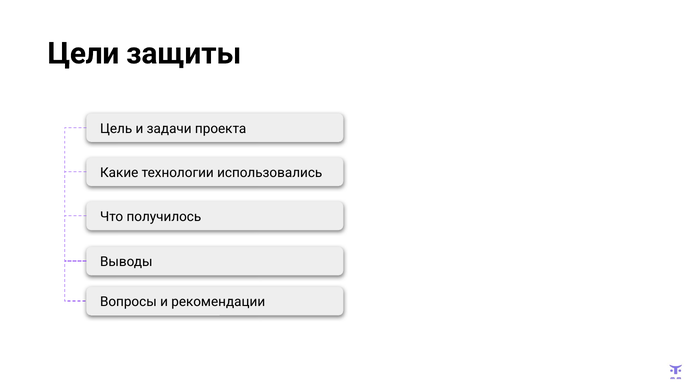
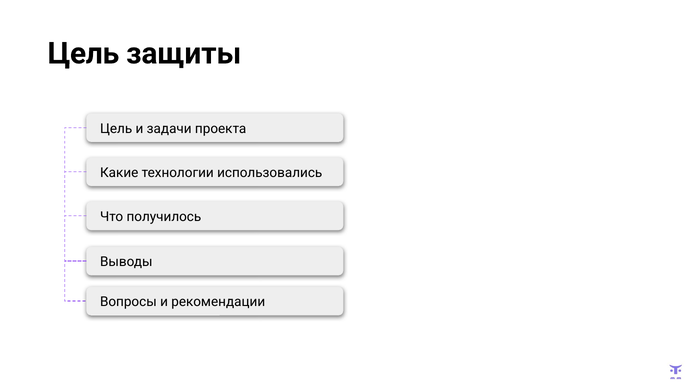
Цели: Цели -> Цель (83, 53)
